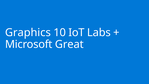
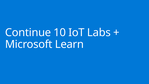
Graphics: Graphics -> Continue (28, 32)
Great: Great -> Learn (69, 44)
